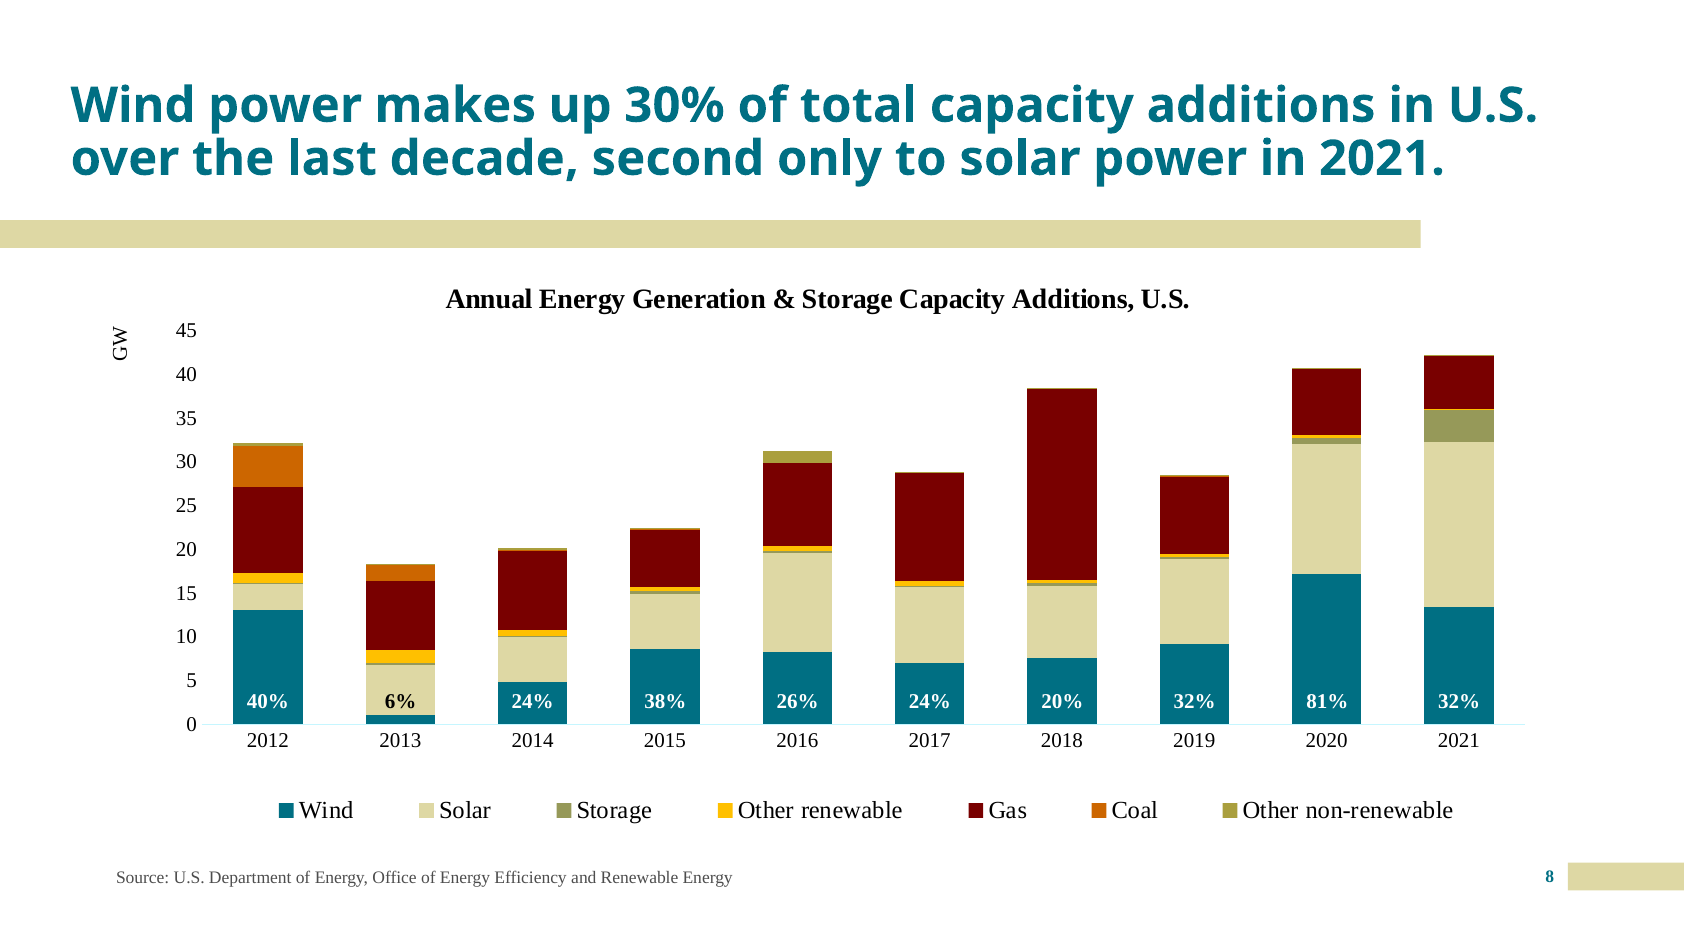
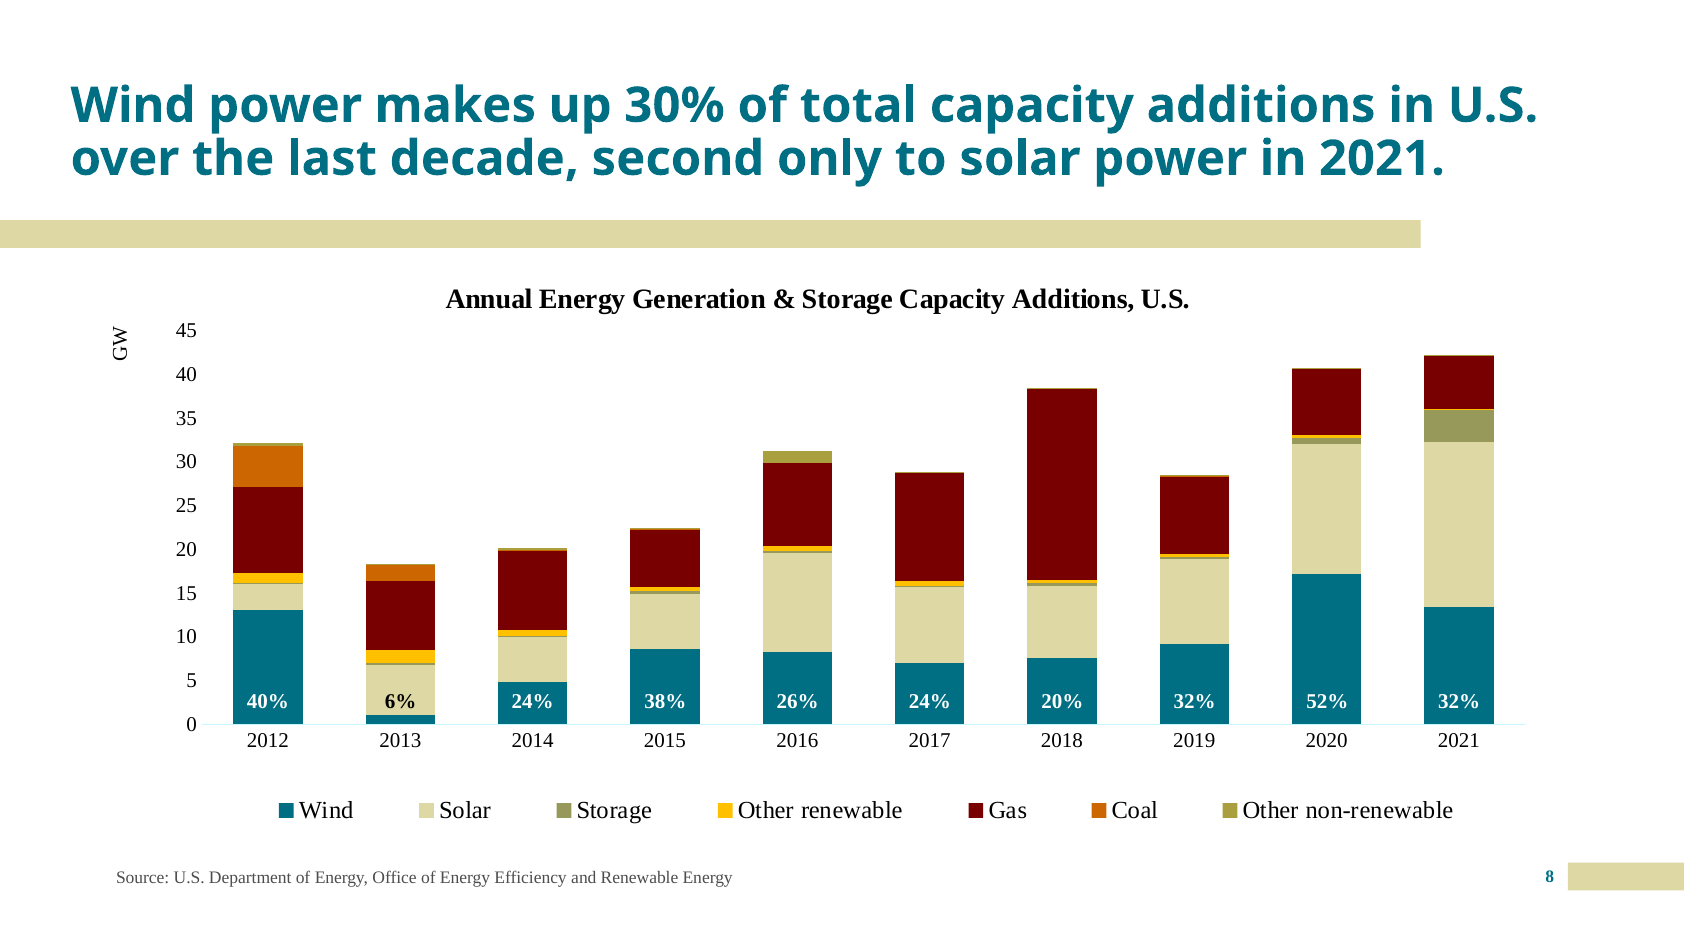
81%: 81% -> 52% (1327, 702)
